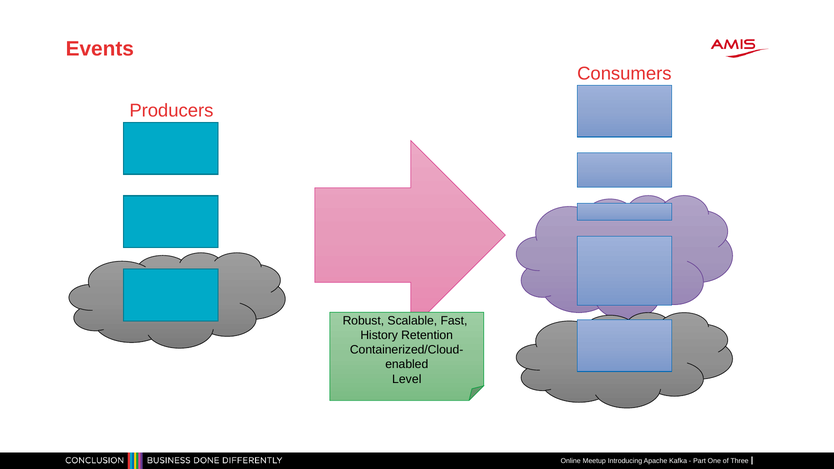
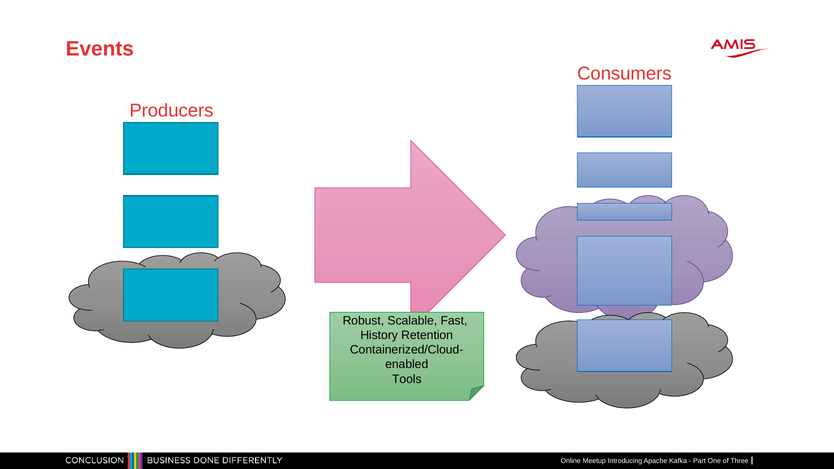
Level: Level -> Tools (407, 379)
